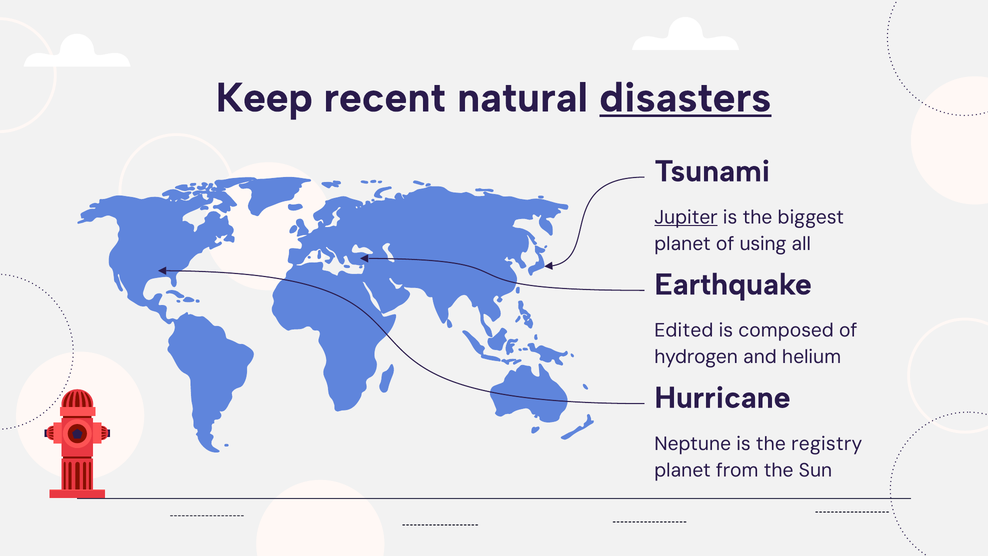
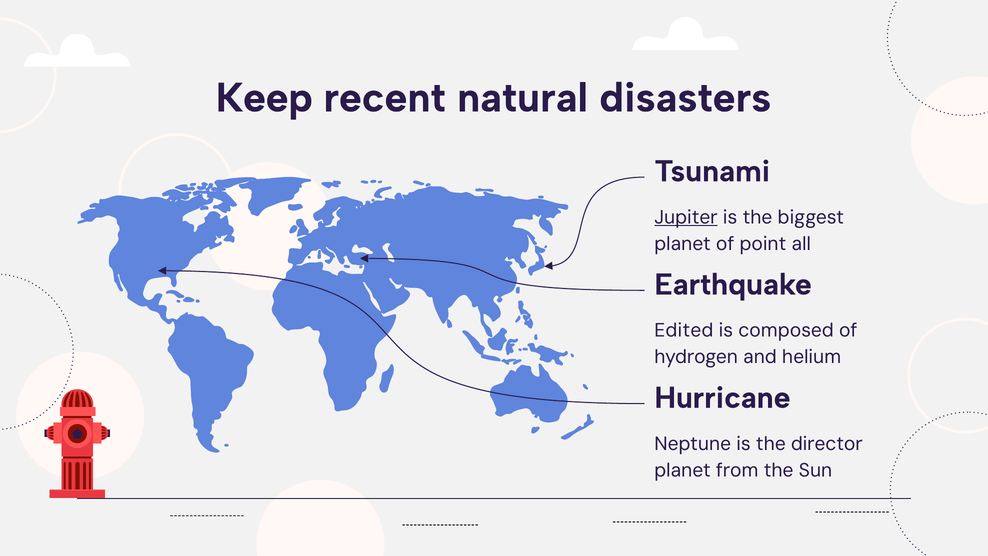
disasters underline: present -> none (685, 98)
using: using -> point (763, 244)
registry: registry -> director (827, 444)
